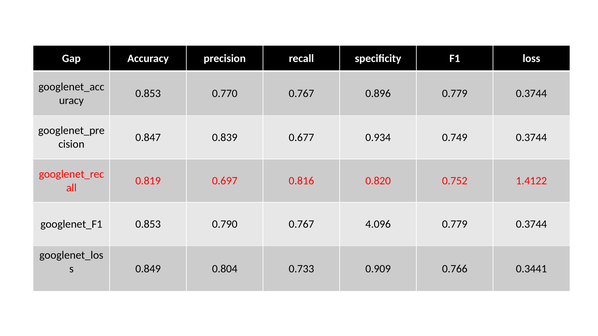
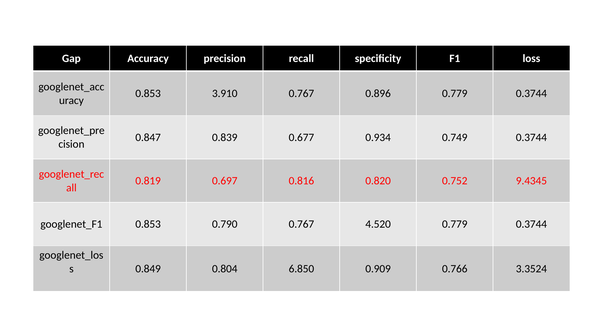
0.770: 0.770 -> 3.910 (225, 94)
1.4122: 1.4122 -> 9.4345 (531, 181)
4.096: 4.096 -> 4.520 (378, 225)
0.733: 0.733 -> 6.850 (301, 269)
0.3441: 0.3441 -> 3.3524 (531, 269)
